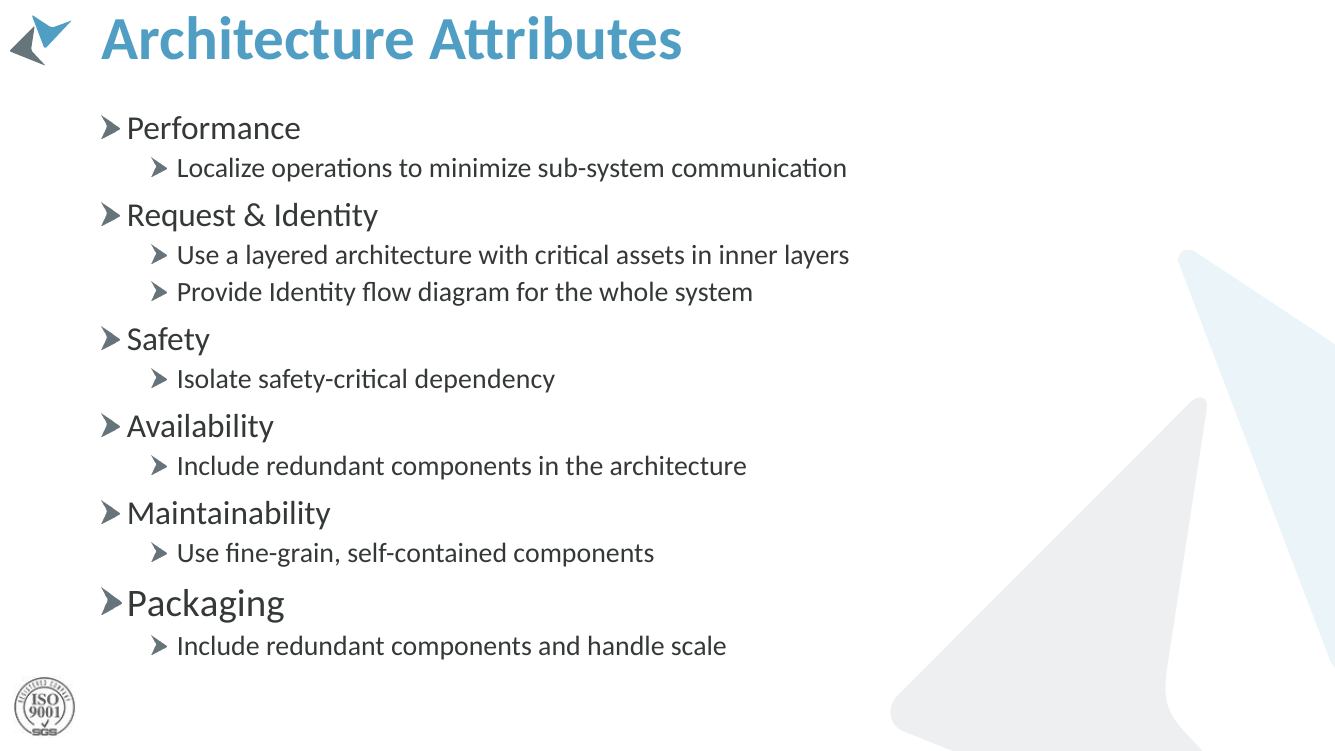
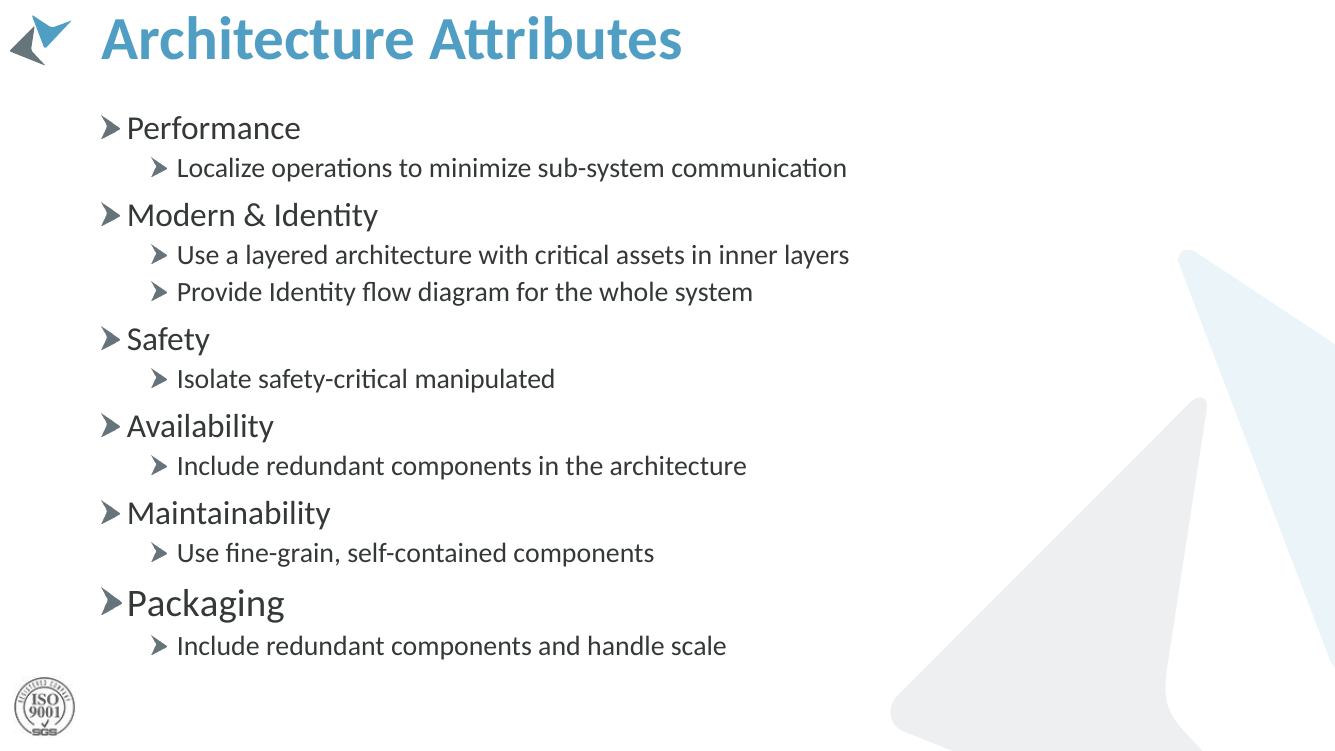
Request: Request -> Modern (181, 216)
dependency: dependency -> manipulated (485, 380)
